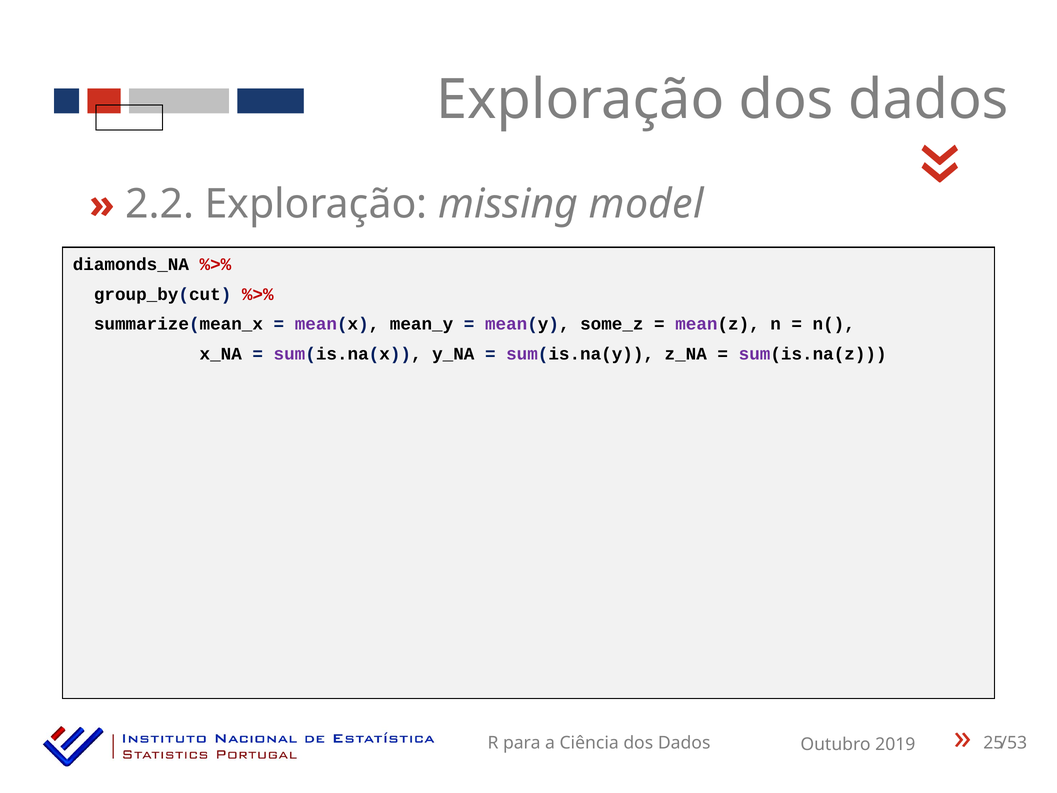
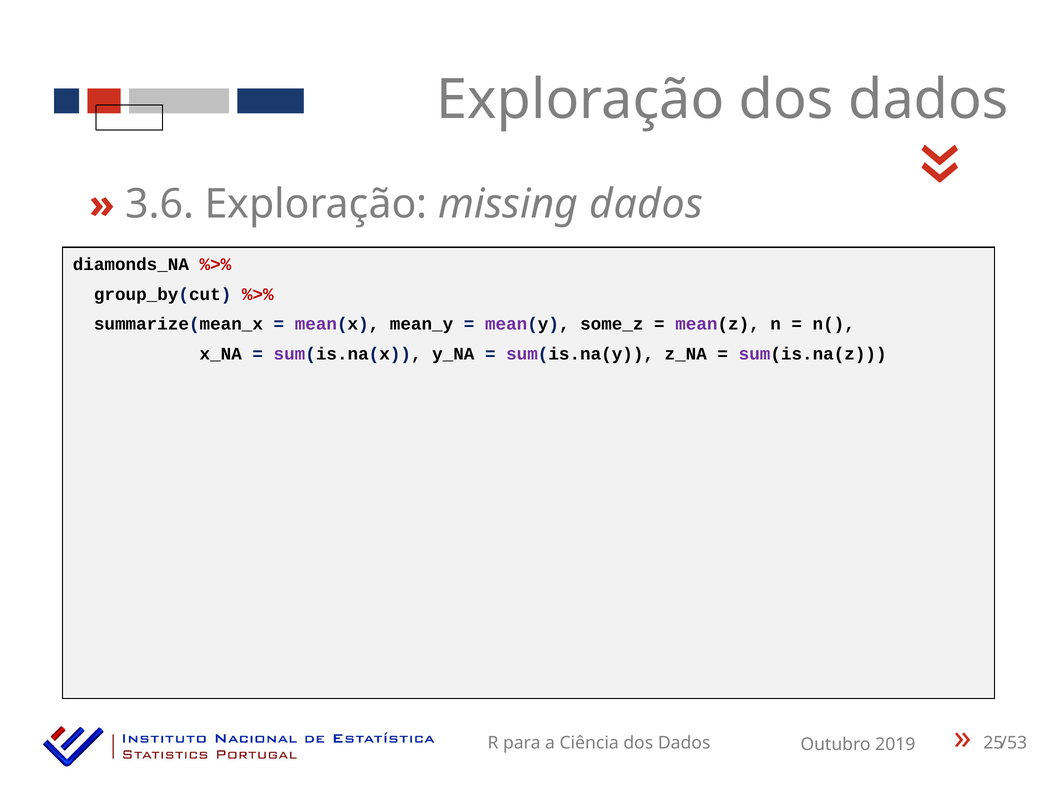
2.2: 2.2 -> 3.6 (160, 204)
missing model: model -> dados (646, 204)
